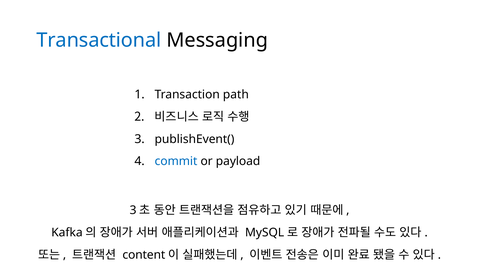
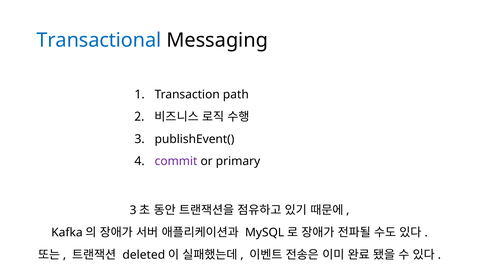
commit colour: blue -> purple (176, 162)
payload: payload -> primary (238, 162)
content: content -> deleted (144, 255)
